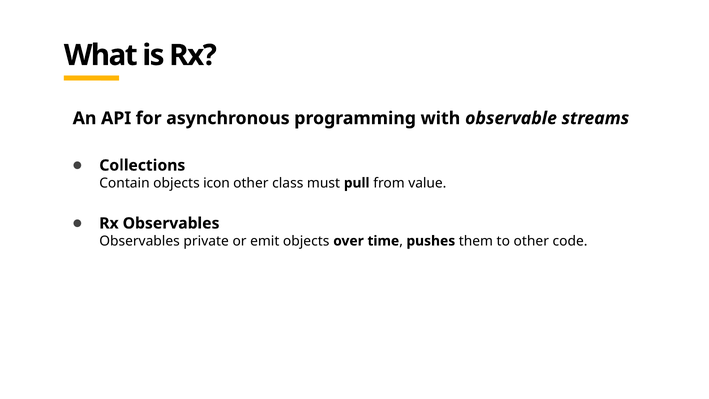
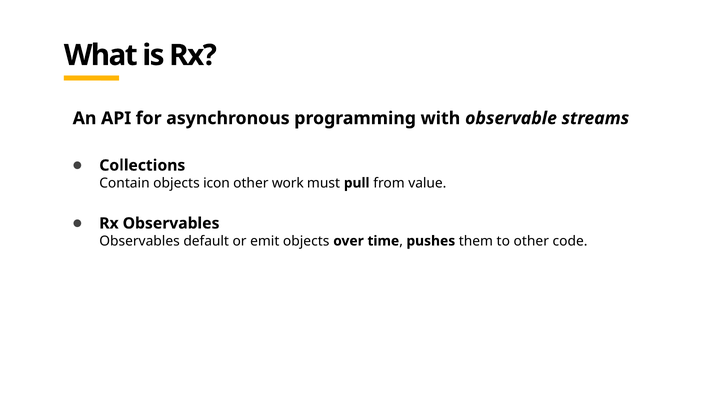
class: class -> work (288, 183)
private: private -> default (206, 241)
